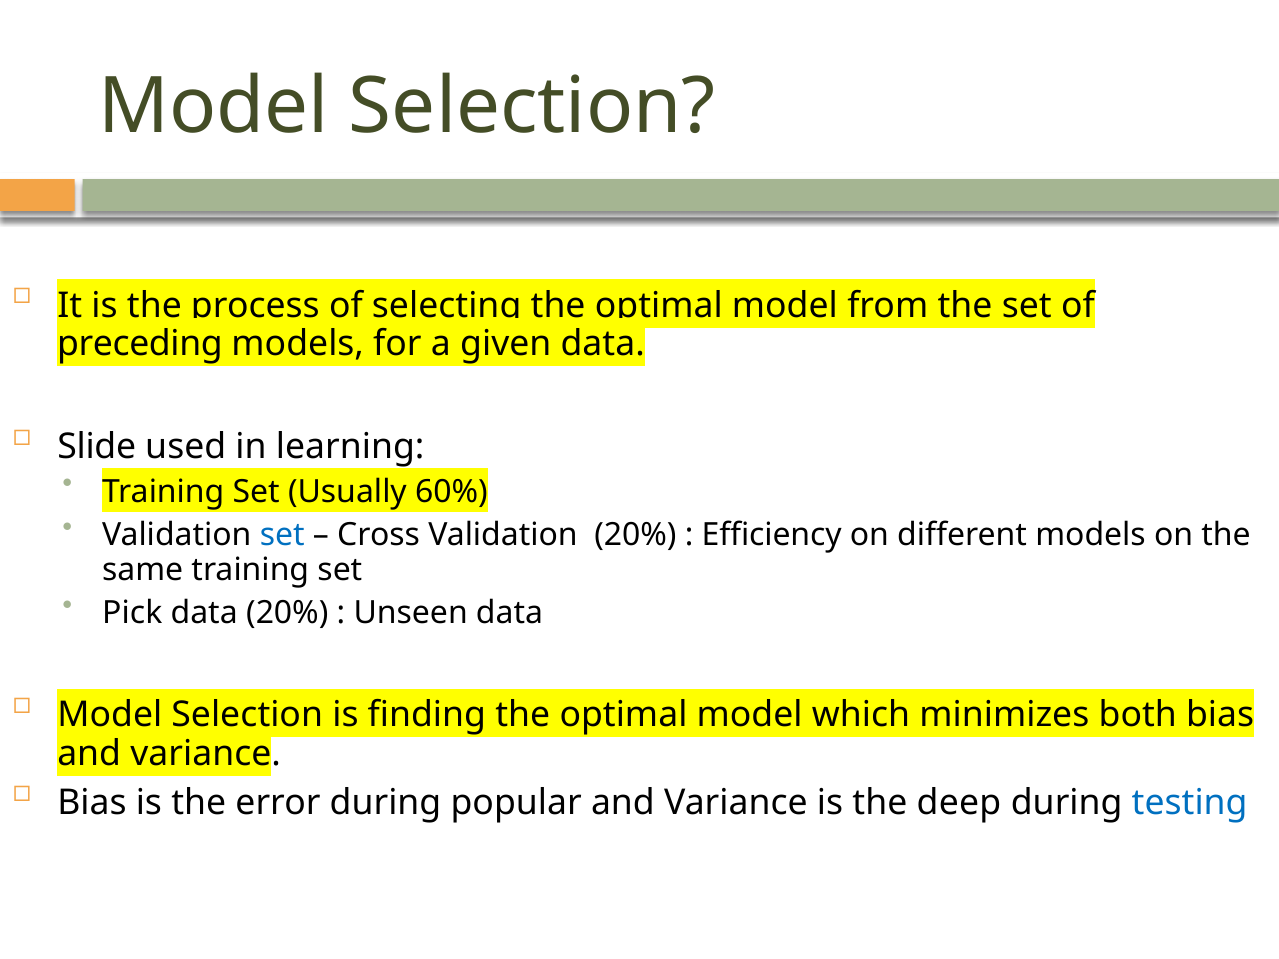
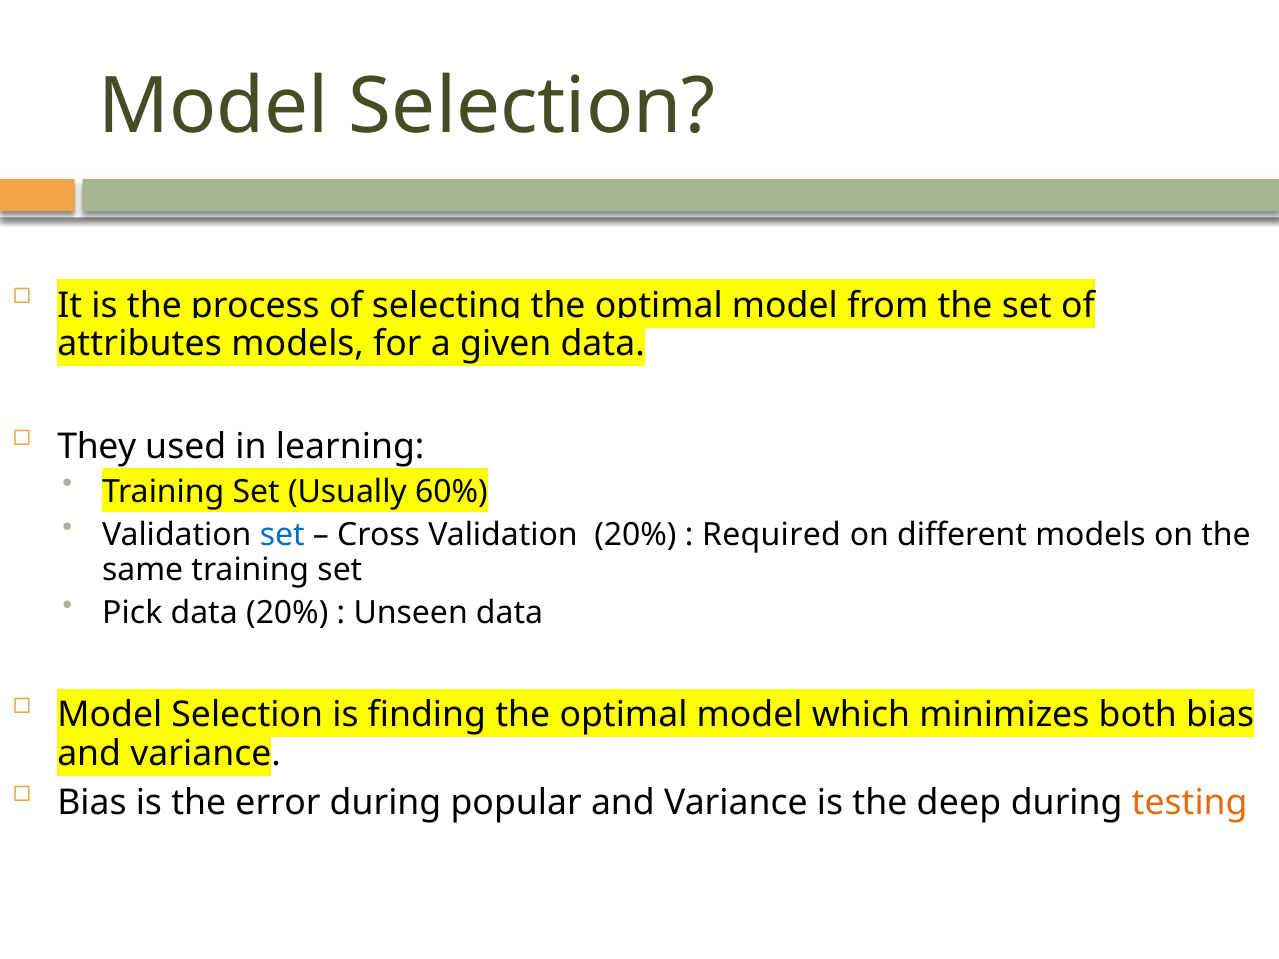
preceding: preceding -> attributes (140, 344)
Slide: Slide -> They (97, 447)
Efficiency: Efficiency -> Required (771, 535)
testing colour: blue -> orange (1190, 803)
